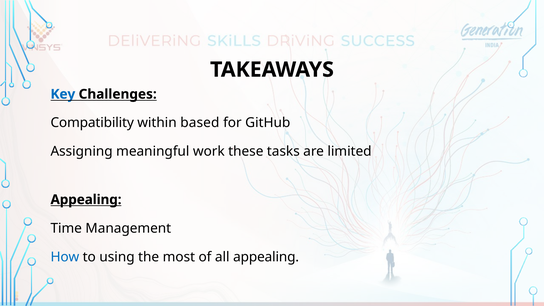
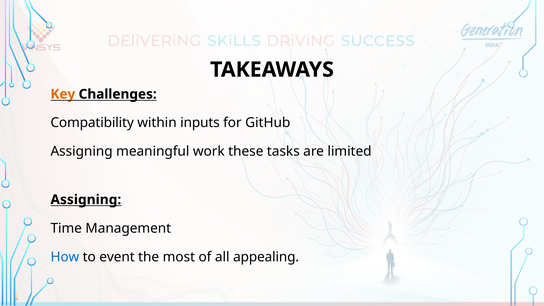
Key colour: blue -> orange (63, 94)
based: based -> inputs (200, 123)
Appealing: Appealing -> Assigning (86, 200)
using: using -> event (117, 257)
